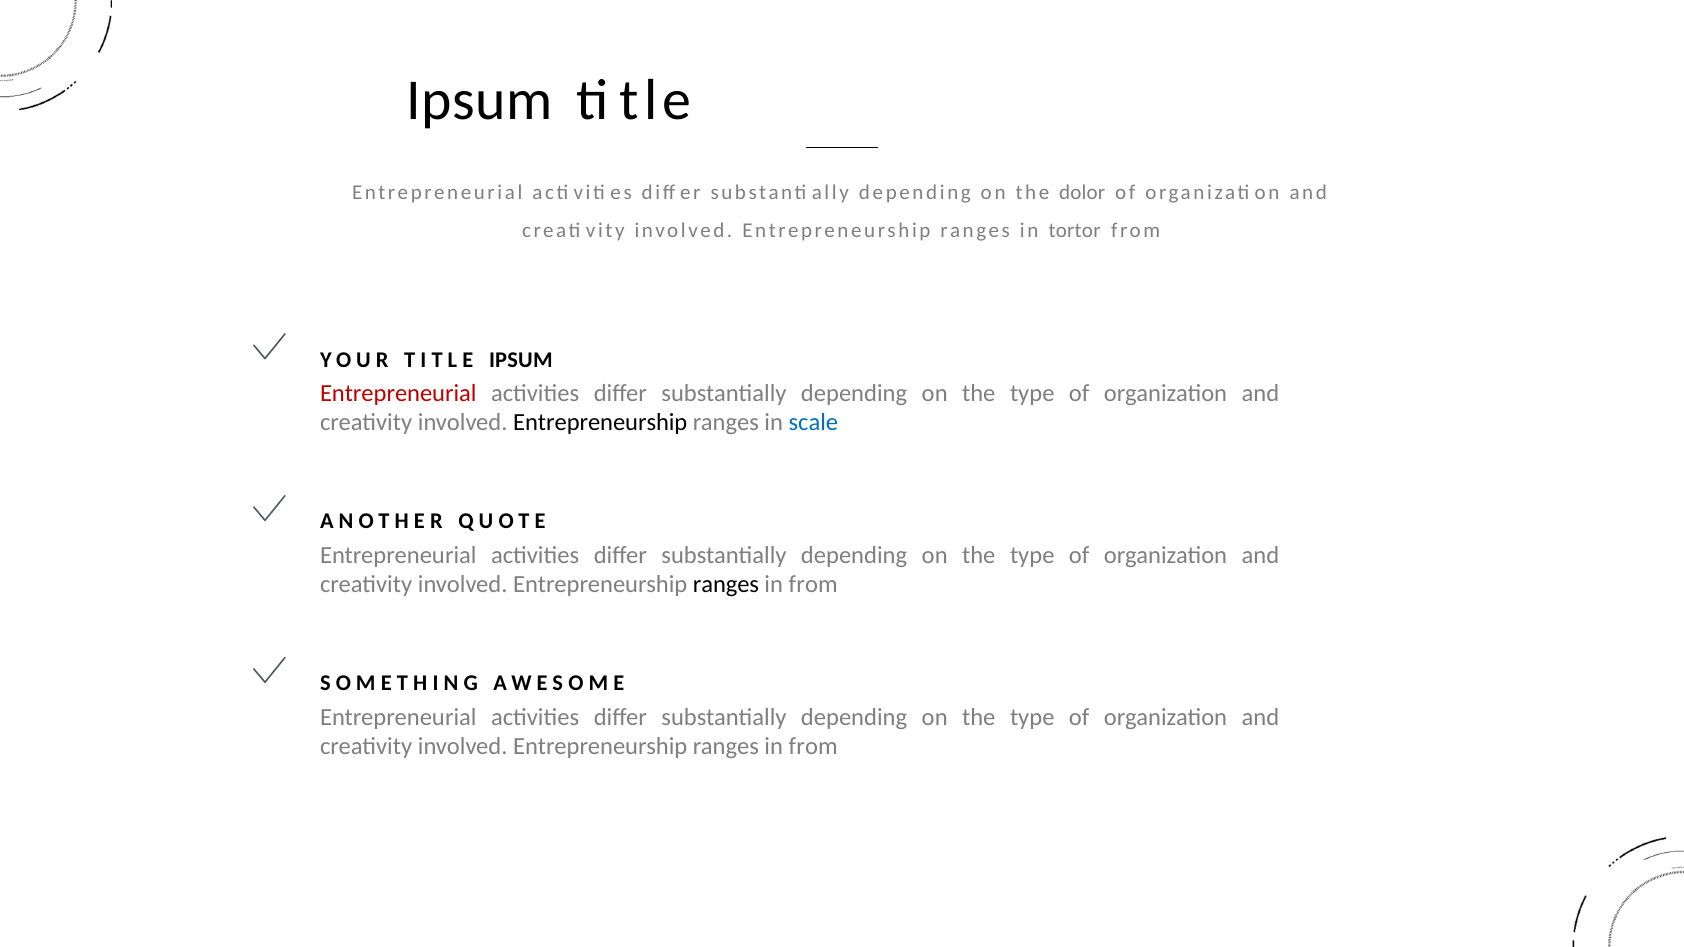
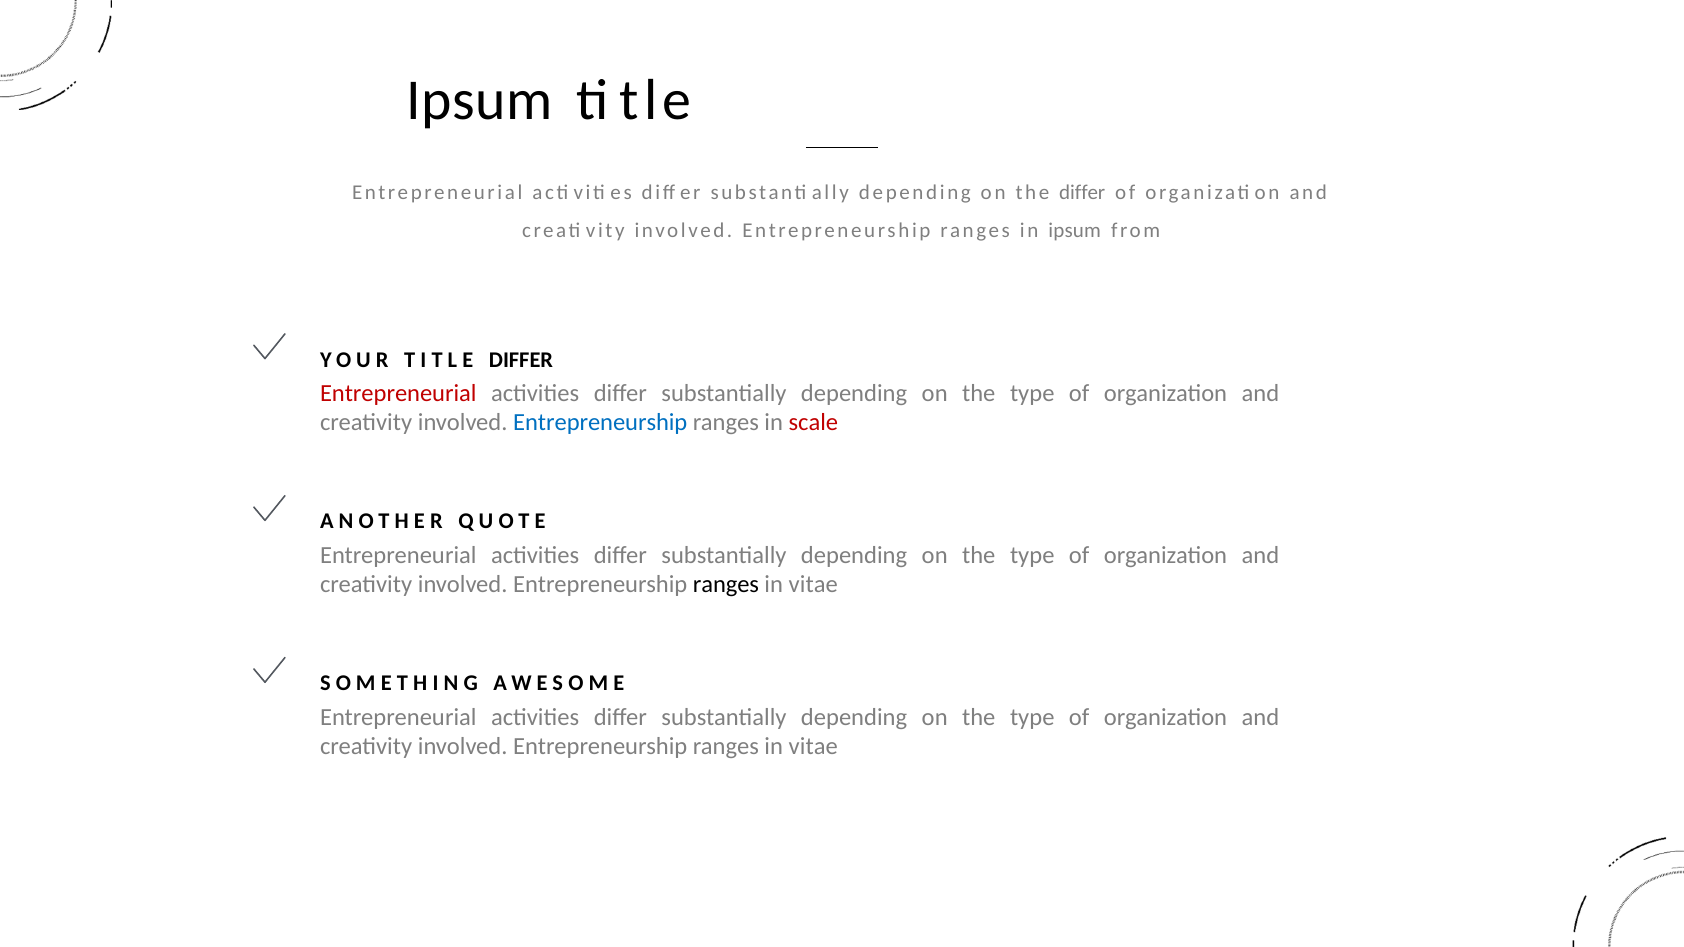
the dolor: dolor -> differ (1082, 193)
in tortor: tortor -> ipsum (1075, 231)
TITLE IPSUM: IPSUM -> DIFFER (521, 360)
Entrepreneurship colour: black -> blue (600, 423)
scale colour: blue -> red (813, 423)
from: from -> vitae (813, 585)
from: from -> vitae (813, 747)
